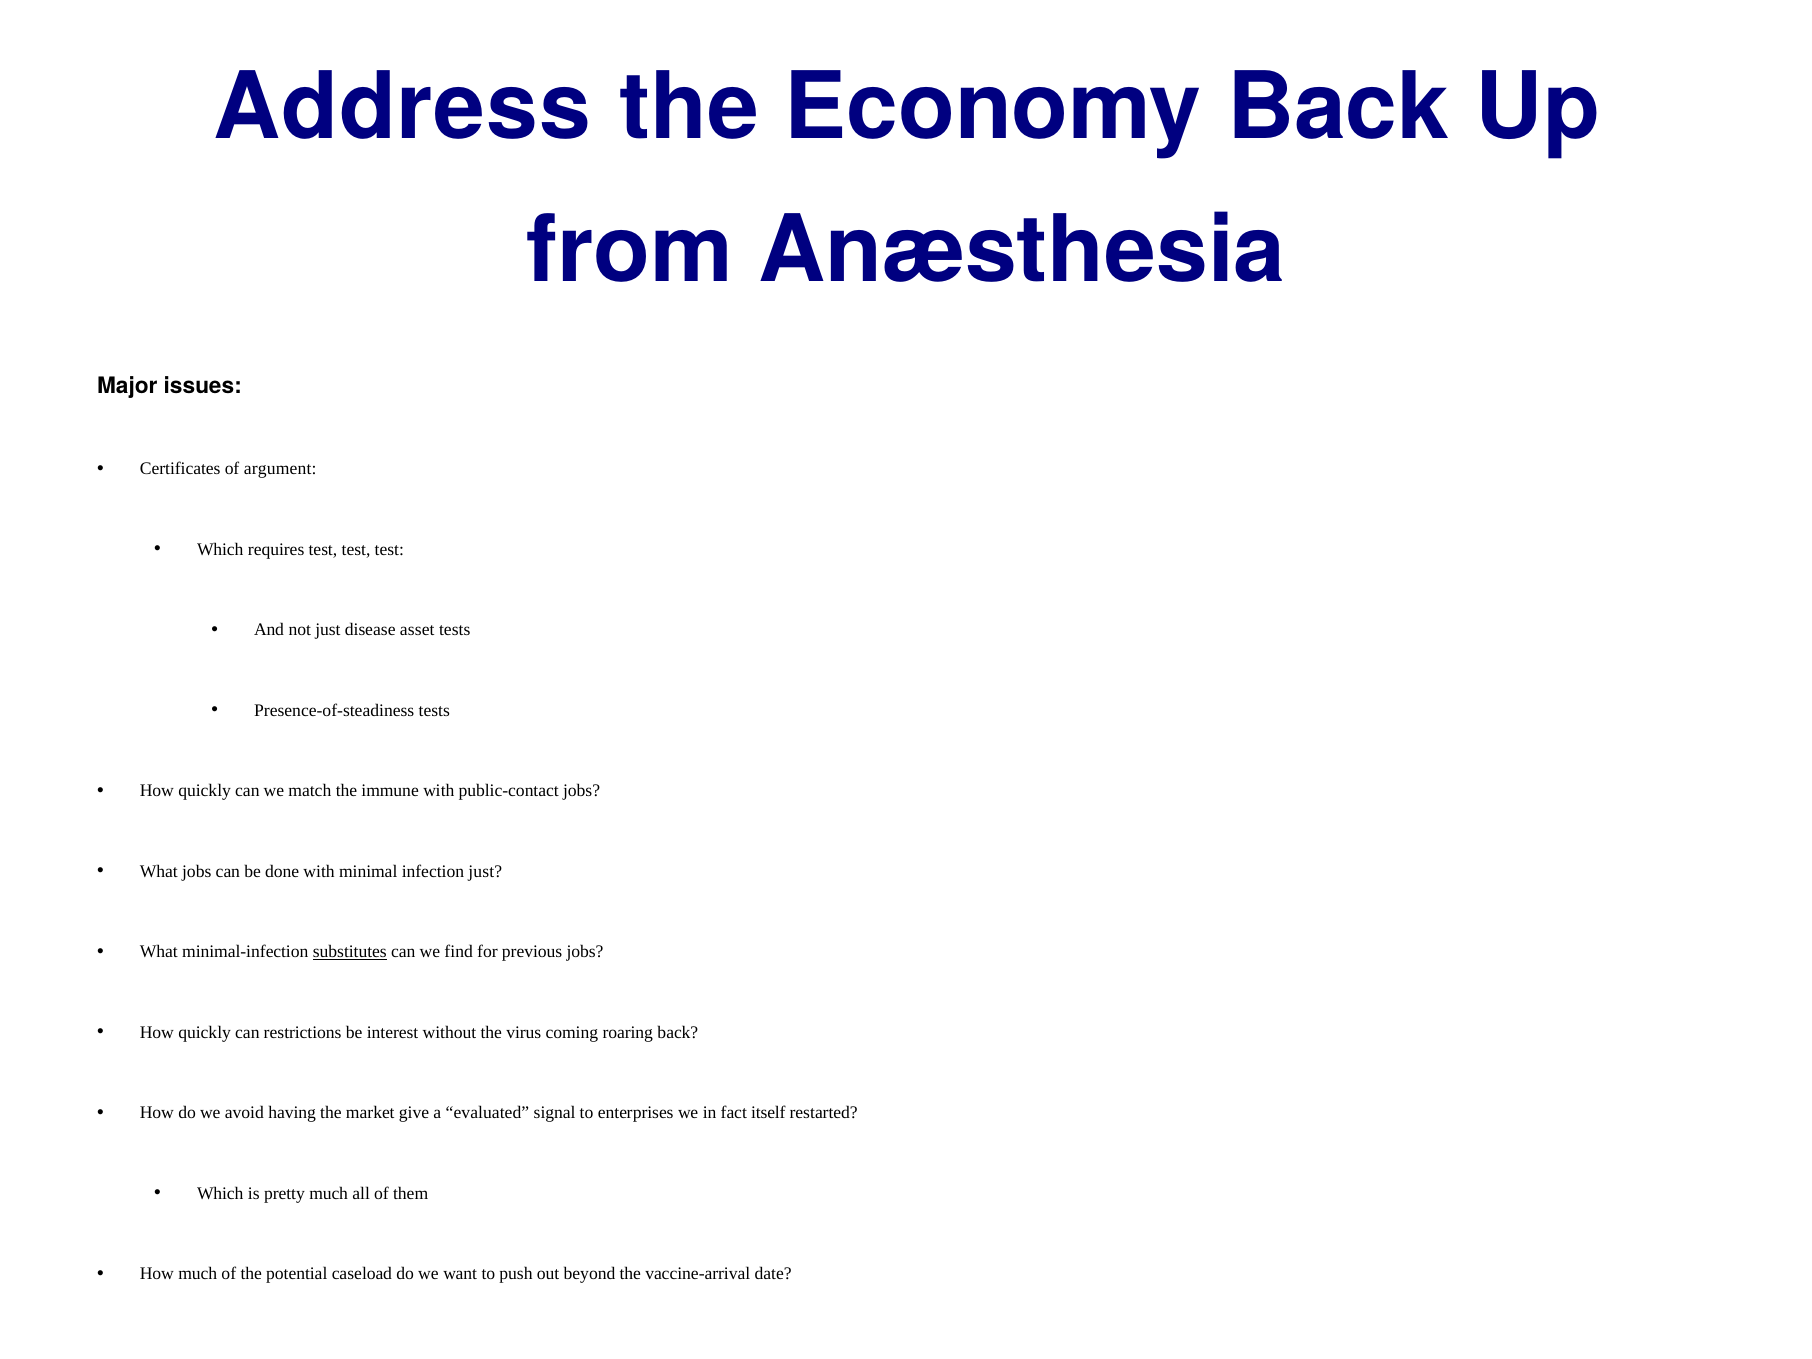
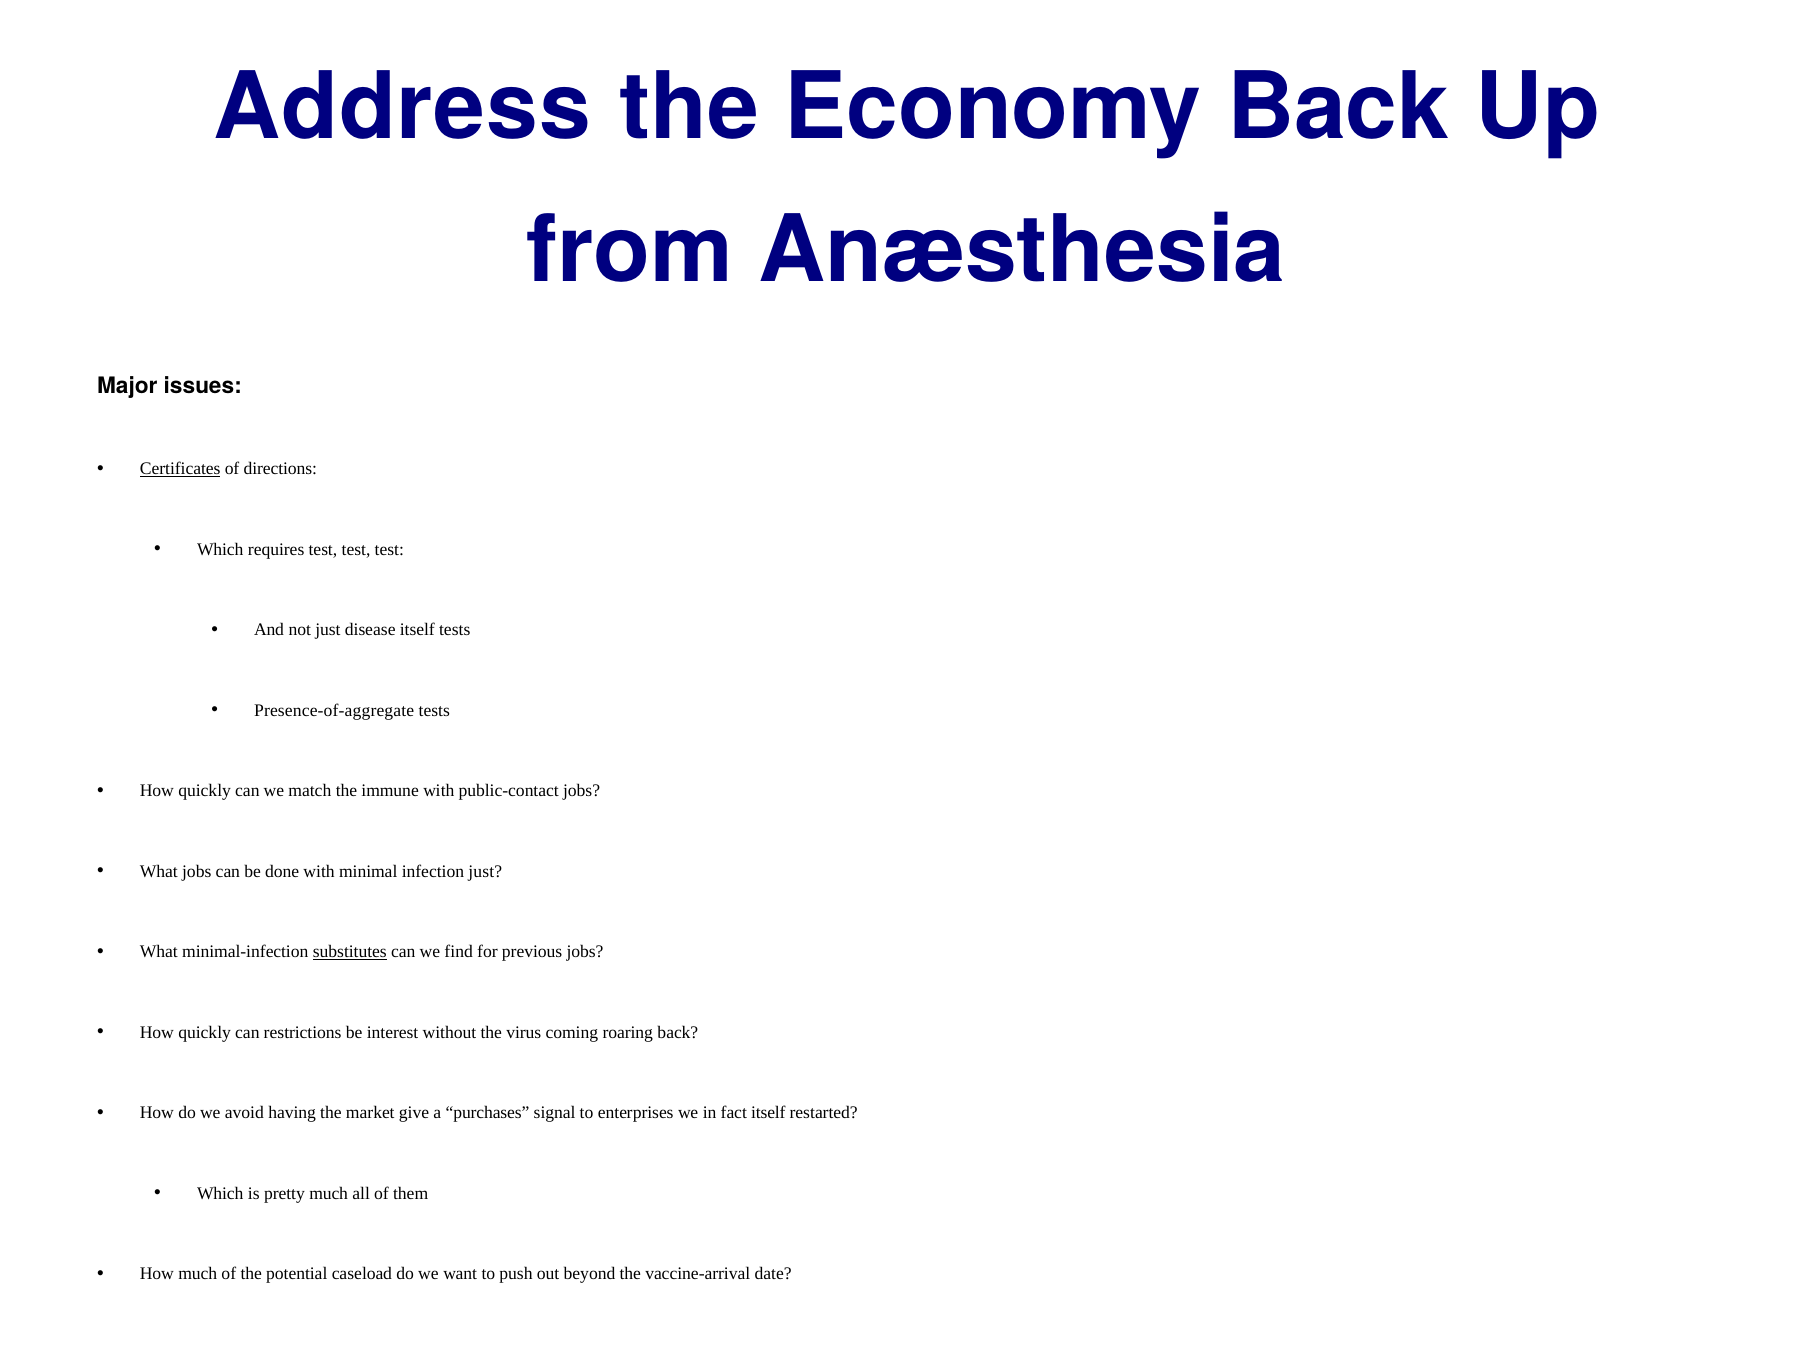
Certificates underline: none -> present (180, 469)
argument: argument -> directions (280, 469)
disease asset: asset -> itself (417, 630)
Presence-of-steadiness: Presence-of-steadiness -> Presence-of-aggregate (334, 711)
evaluated: evaluated -> purchases (488, 1113)
